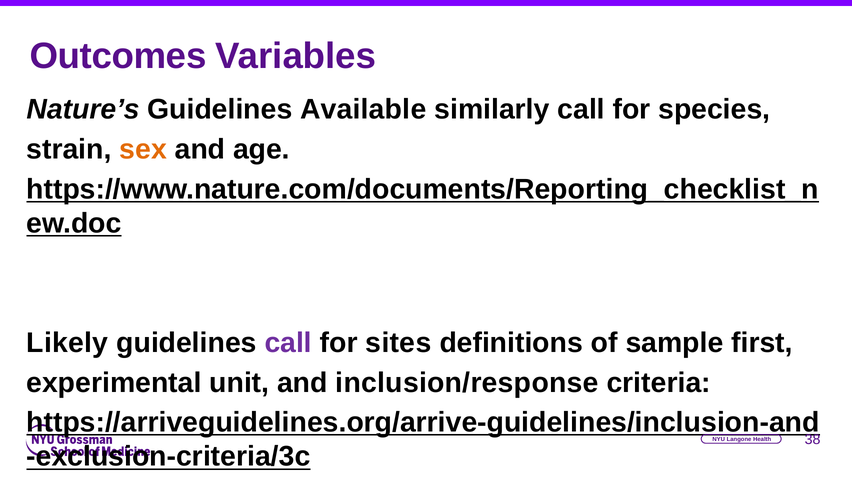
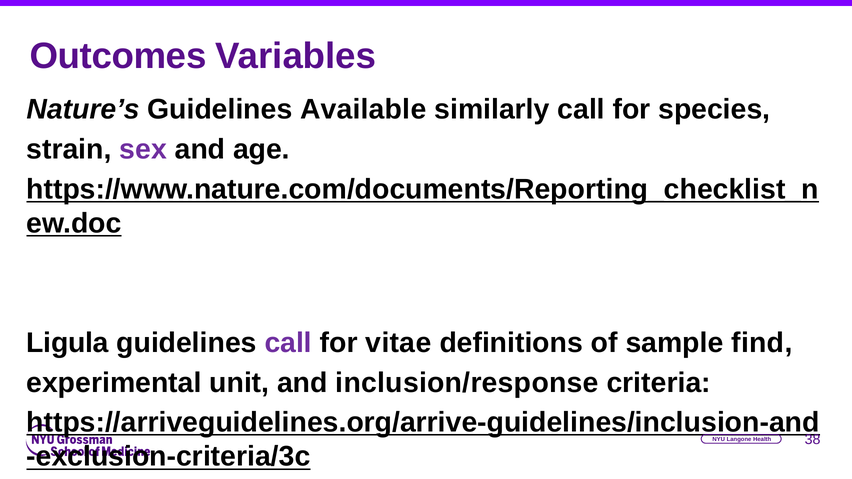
sex colour: orange -> purple (143, 149)
Likely: Likely -> Ligula (68, 343)
sites: sites -> vitae (398, 343)
first: first -> find (762, 343)
